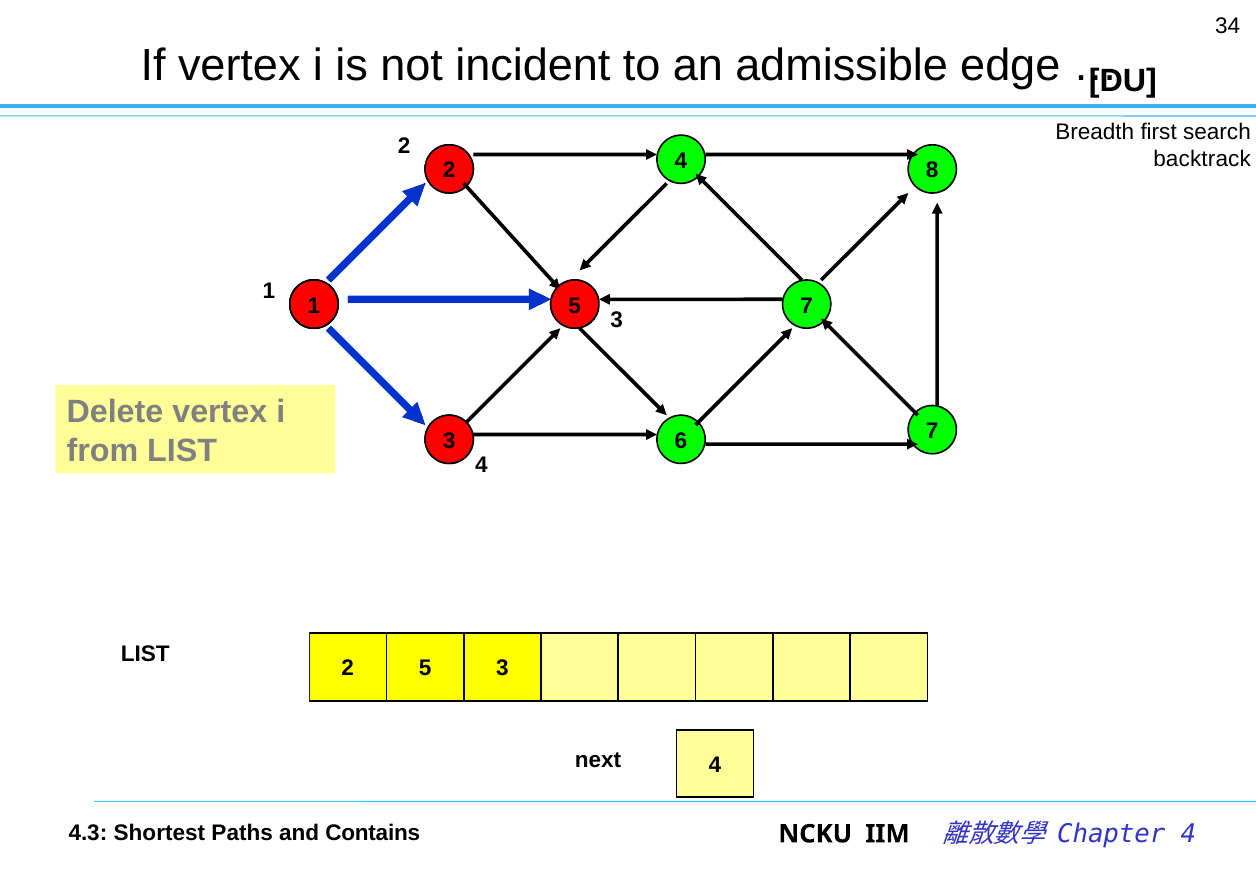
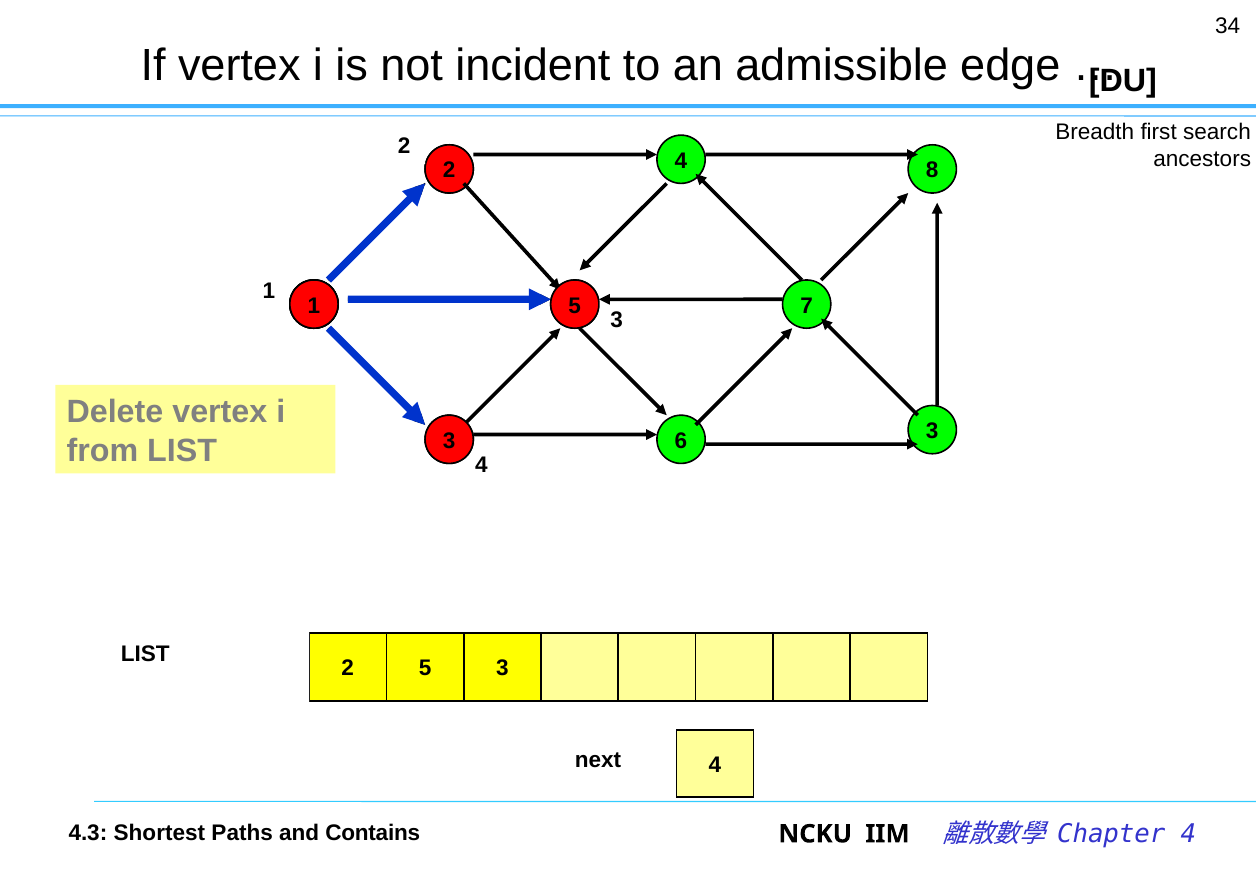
backtrack: backtrack -> ancestors (1202, 159)
6 7: 7 -> 3 (932, 431)
